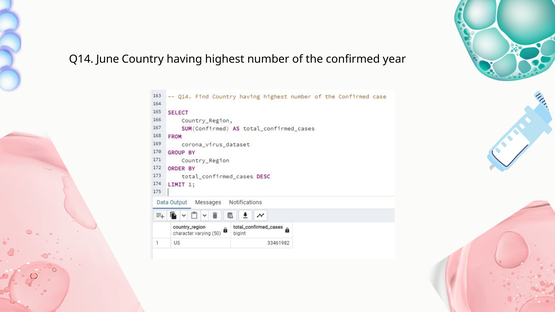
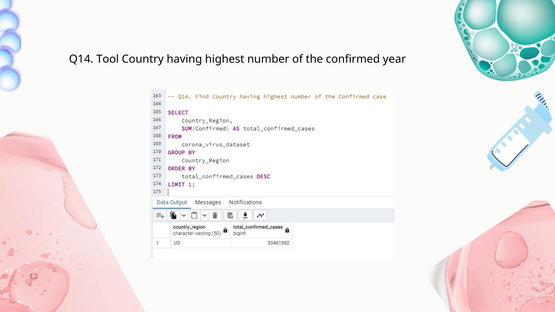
June: June -> Tool (108, 59)
